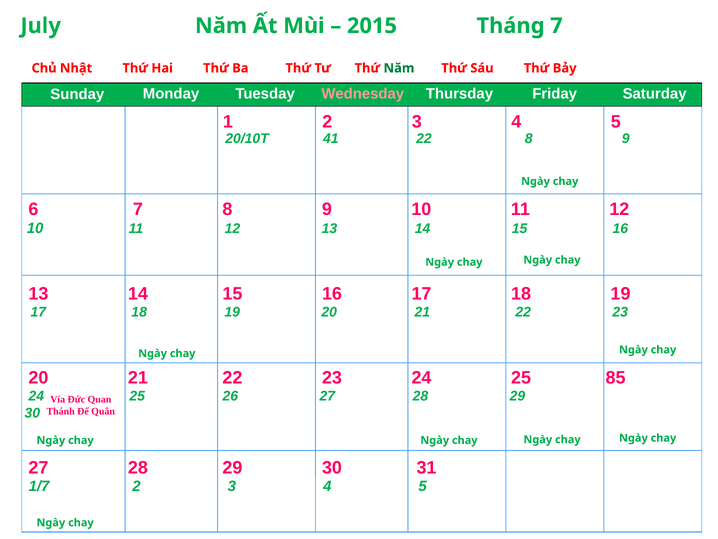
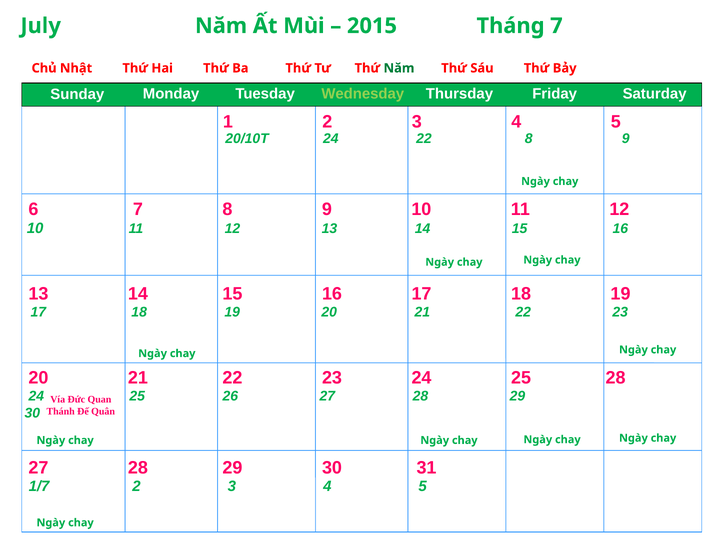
Wednesday colour: pink -> light green (363, 94)
20/10T 41: 41 -> 24 (331, 138)
25 85: 85 -> 28 (616, 378)
